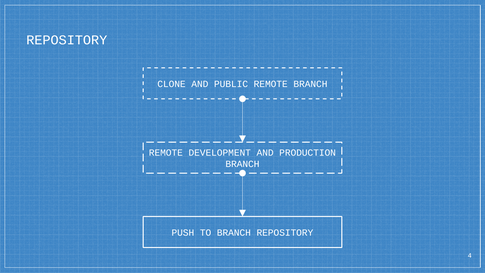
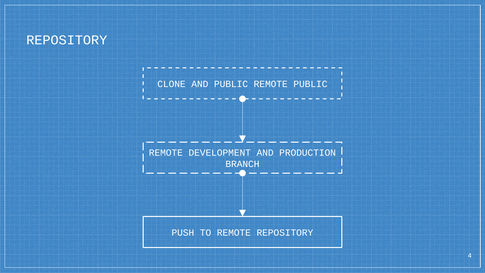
REMOTE BRANCH: BRANCH -> PUBLIC (310, 84)
TO BRANCH: BRANCH -> REMOTE (234, 232)
